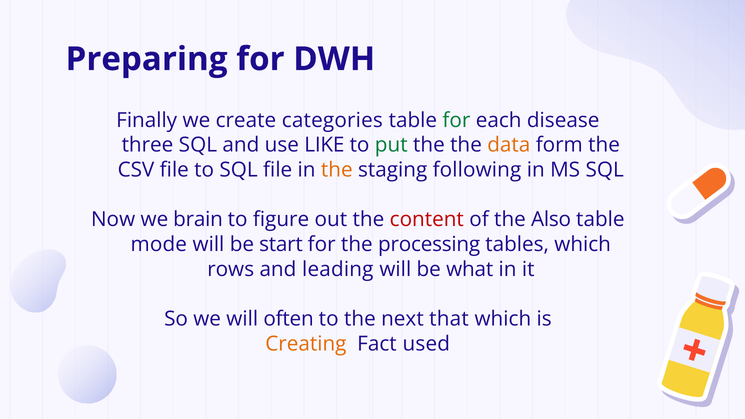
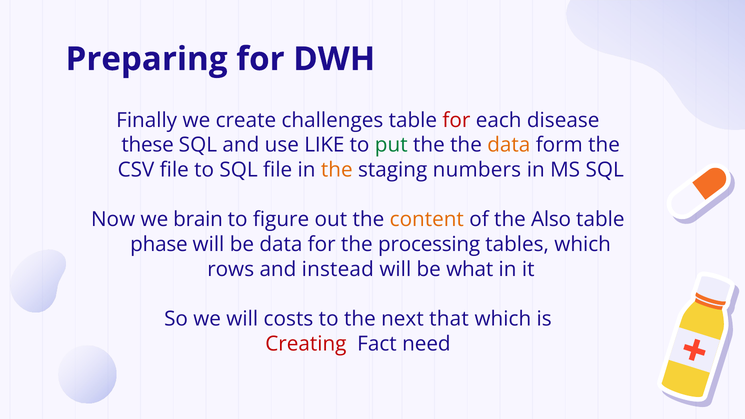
categories: categories -> challenges (332, 120)
for colour: green -> red (456, 120)
three: three -> these (148, 145)
following: following -> numbers (477, 170)
content colour: red -> orange (427, 220)
mode: mode -> phase (159, 244)
be start: start -> data (281, 244)
leading: leading -> instead (338, 269)
often: often -> costs (288, 319)
Creating colour: orange -> red (306, 344)
used: used -> need (426, 344)
